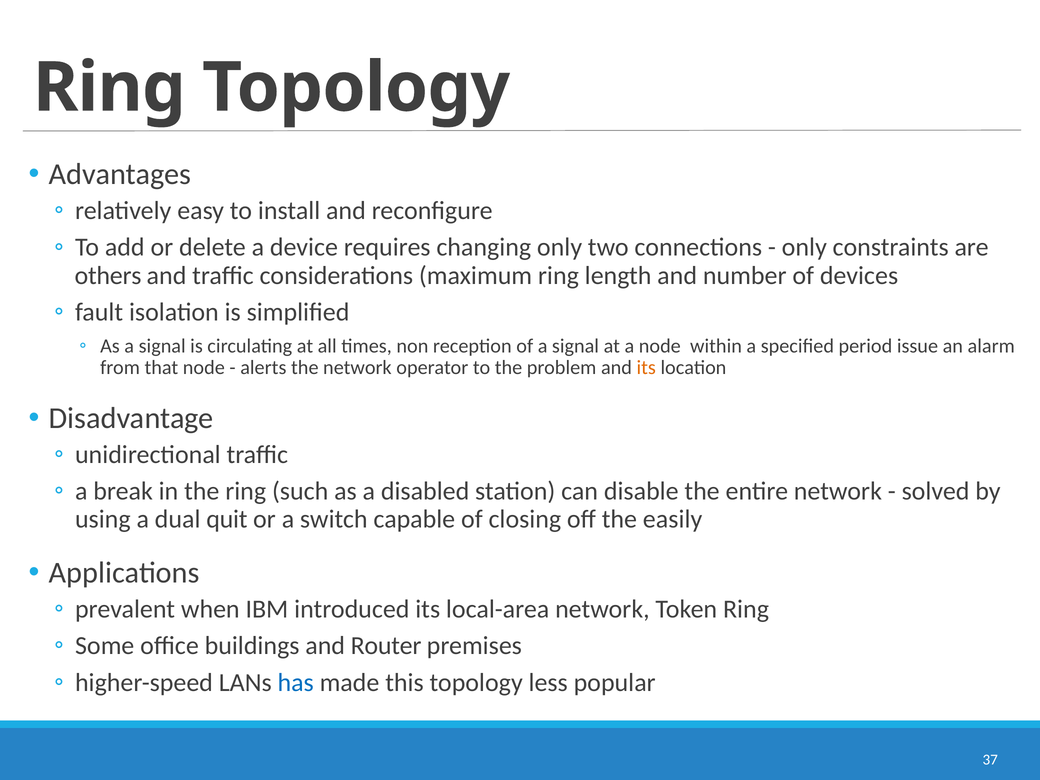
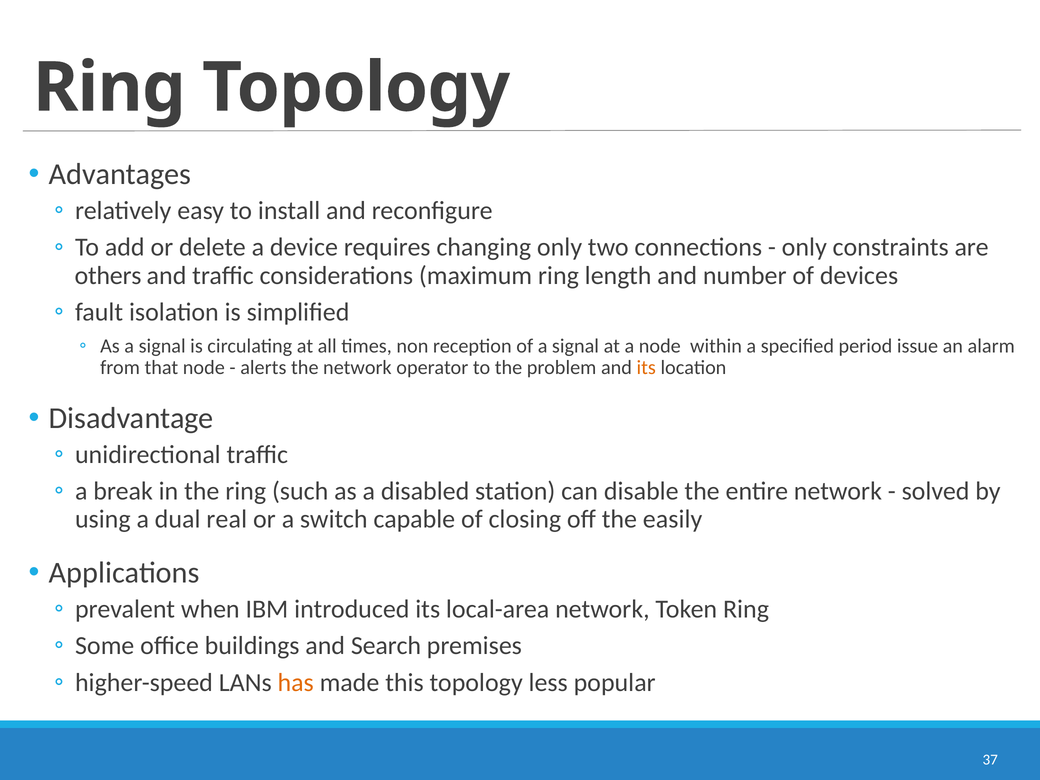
quit: quit -> real (227, 519)
Router: Router -> Search (386, 646)
has colour: blue -> orange (296, 683)
